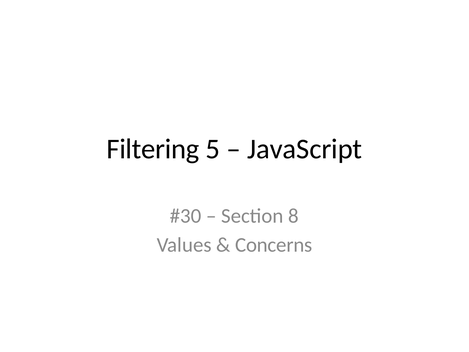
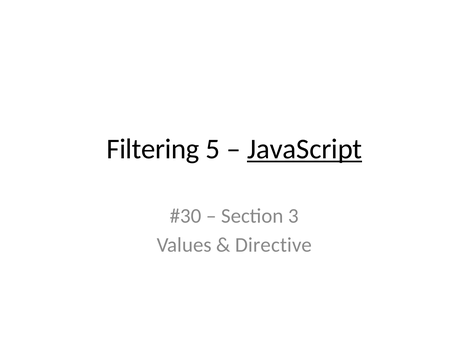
JavaScript underline: none -> present (305, 149)
8: 8 -> 3 (294, 216)
Concerns: Concerns -> Directive (274, 245)
